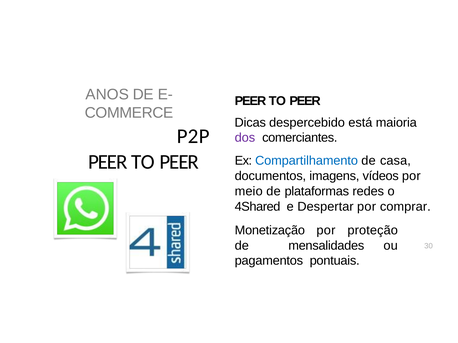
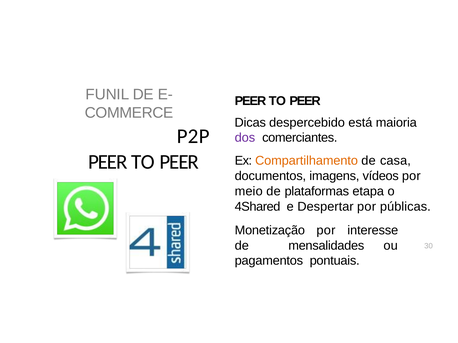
ANOS: ANOS -> FUNIL (107, 95)
Compartilhamento colour: blue -> orange (307, 161)
redes: redes -> etapa (368, 192)
comprar: comprar -> públicas (405, 207)
proteção: proteção -> interesse (373, 231)
